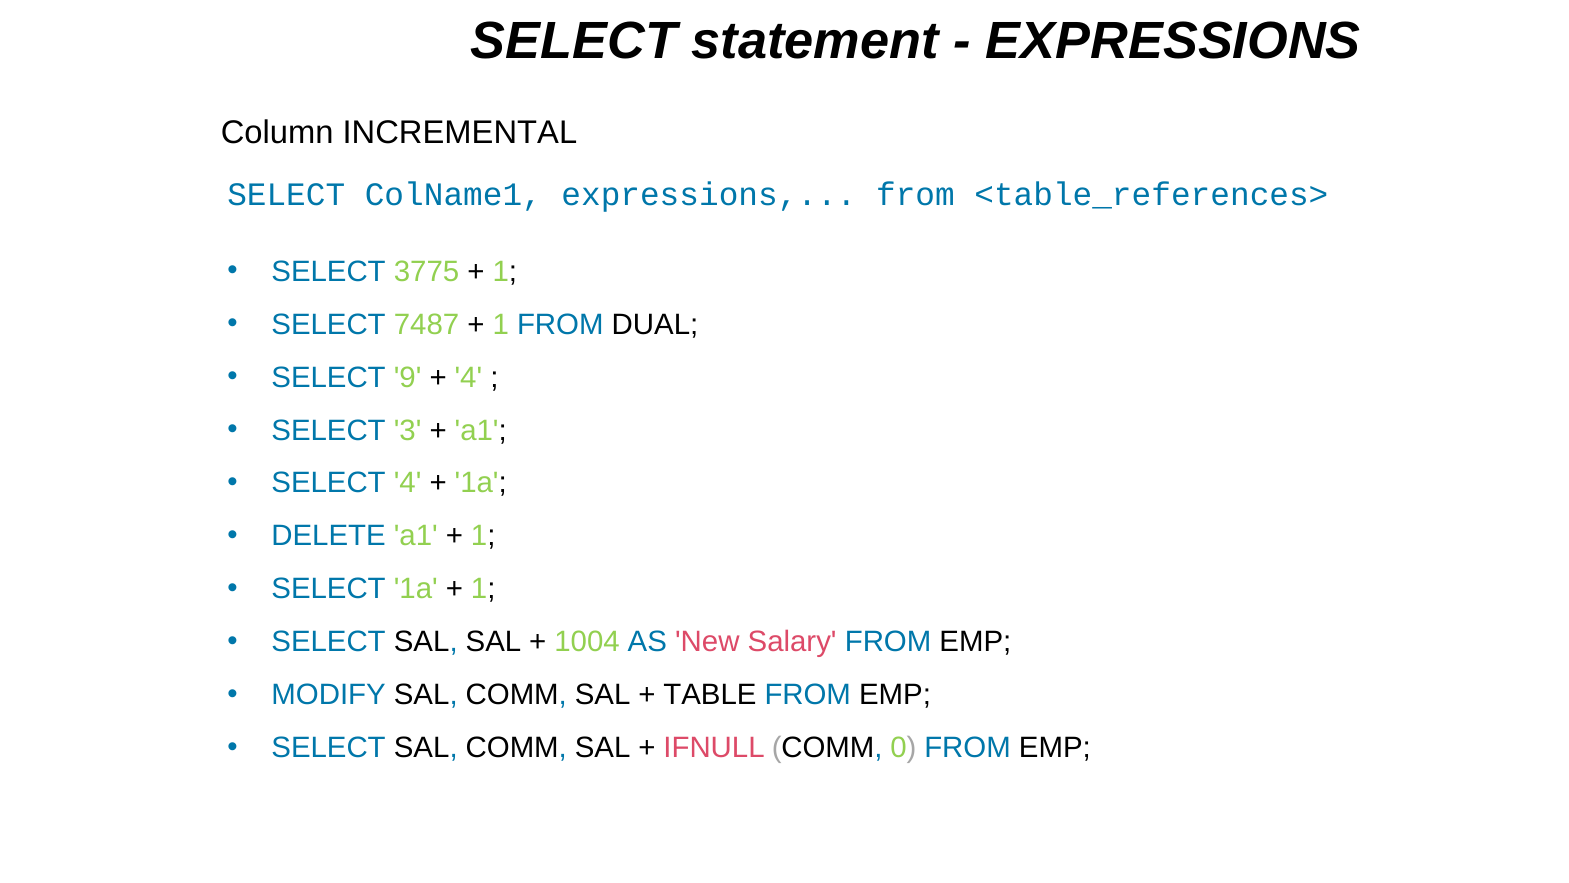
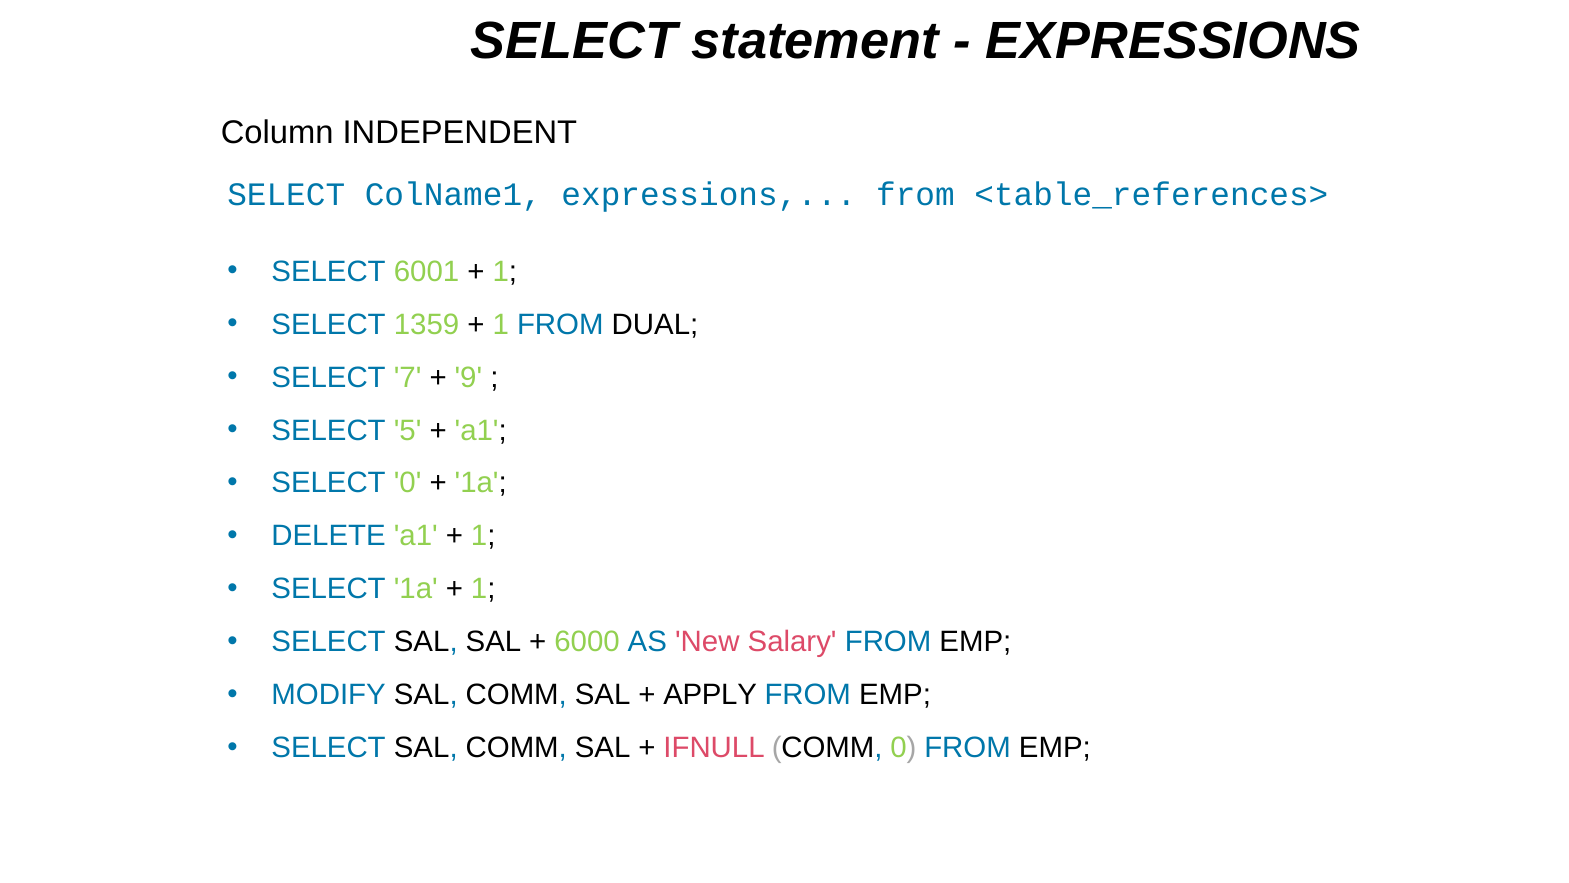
INCREMENTAL: INCREMENTAL -> INDEPENDENT (460, 133)
3775: 3775 -> 6001 (427, 271)
7487: 7487 -> 1359 (427, 324)
9: 9 -> 7 (408, 377)
4: 4 -> 9 (468, 377)
3: 3 -> 5 (408, 430)
SELECT 4: 4 -> 0 (408, 483)
1004: 1004 -> 6000 (587, 642)
TABLE: TABLE -> APPLY (710, 695)
